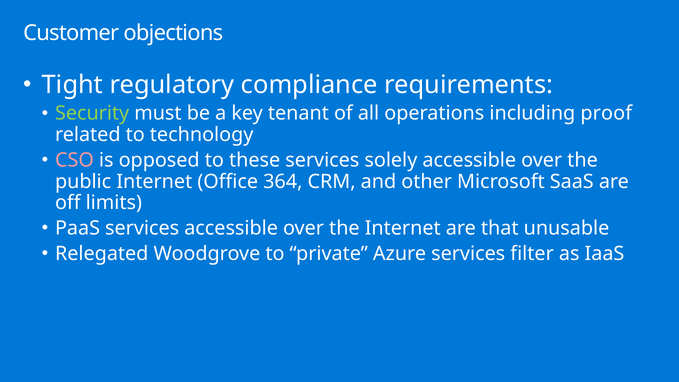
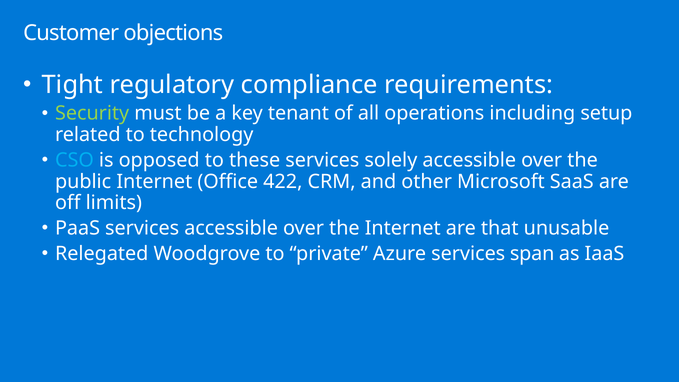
proof: proof -> setup (606, 113)
CSO colour: pink -> light blue (74, 160)
364: 364 -> 422 (283, 182)
filter: filter -> span (532, 254)
